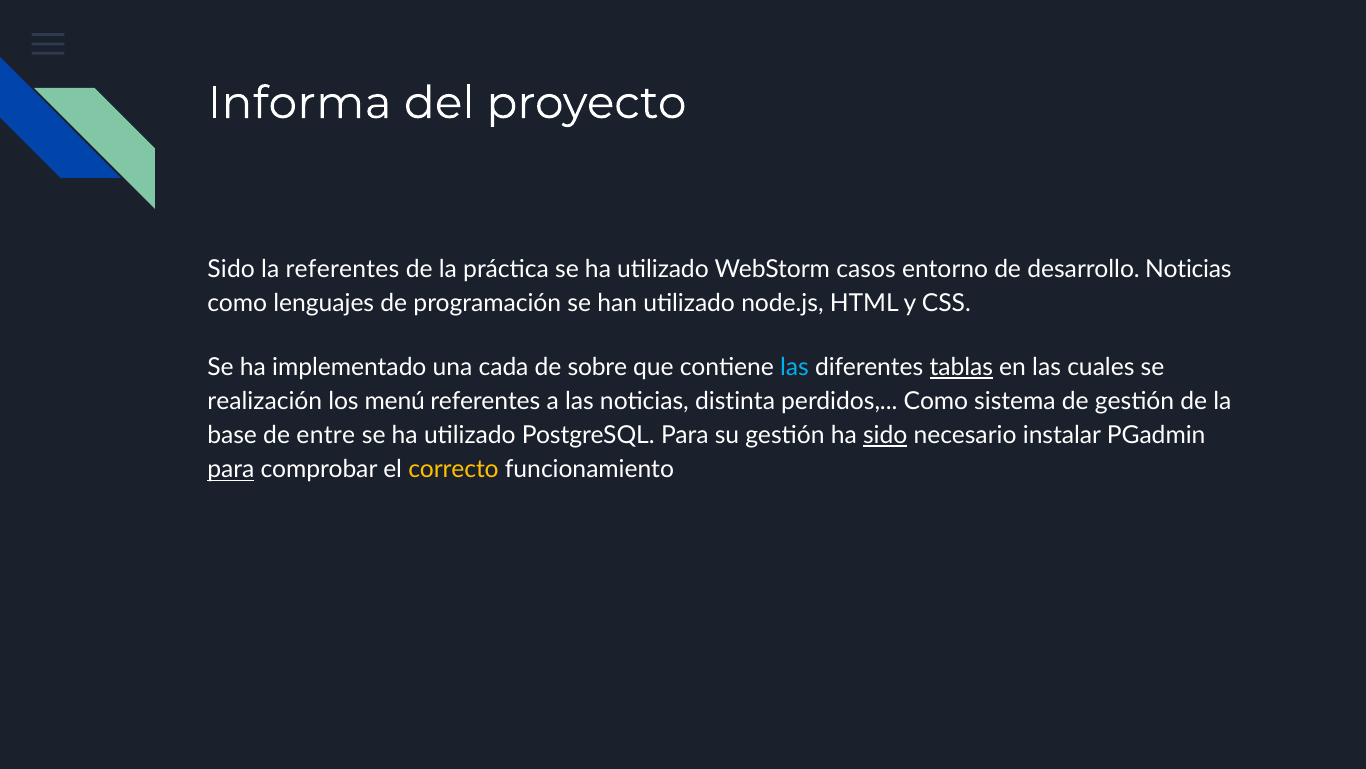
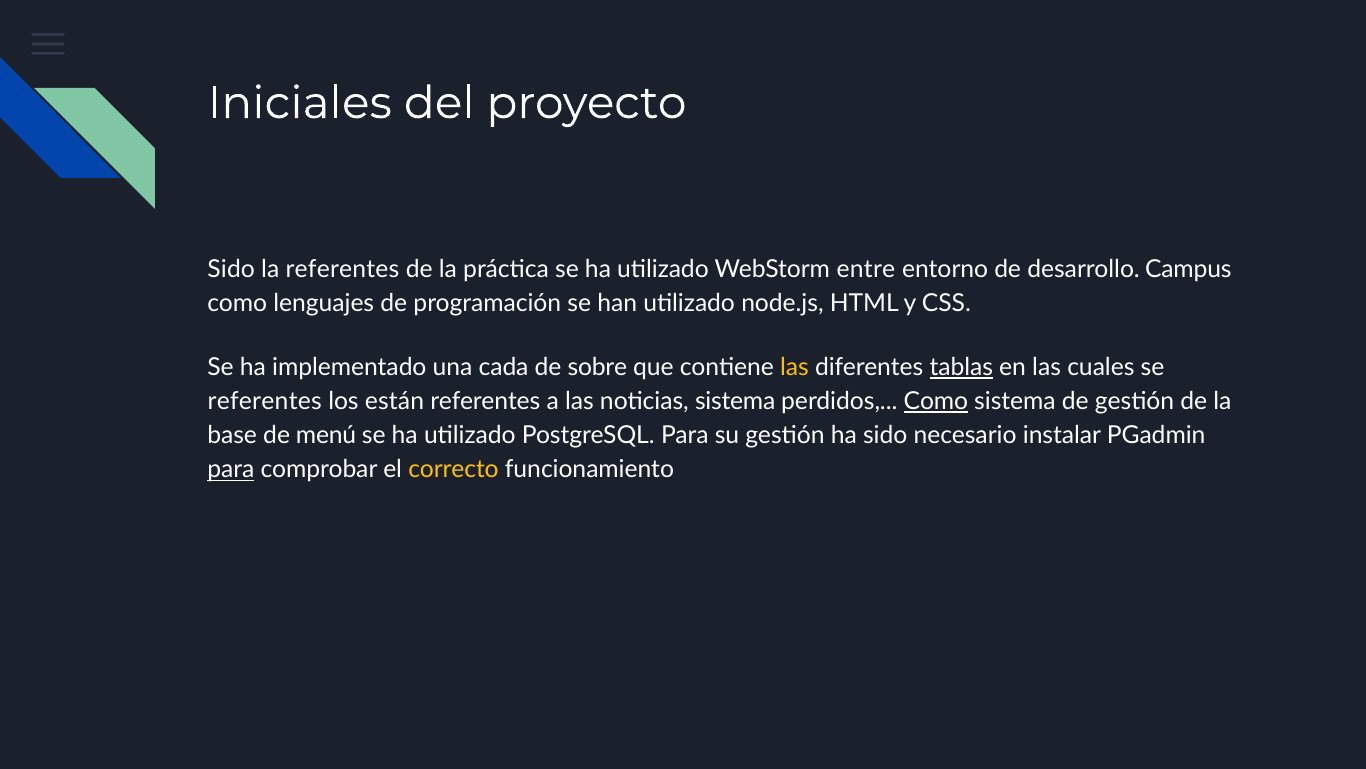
Informa: Informa -> Iniciales (300, 103)
casos: casos -> entre (866, 269)
desarrollo Noticias: Noticias -> Campus (1188, 269)
las colour: light blue -> yellow (794, 367)
realización: realización -> referentes (265, 401)
menú: menú -> están (395, 401)
noticias distinta: distinta -> sistema (735, 401)
Como underline: none -> present (936, 401)
entre: entre -> menú (326, 435)
sido underline: present -> none (885, 435)
